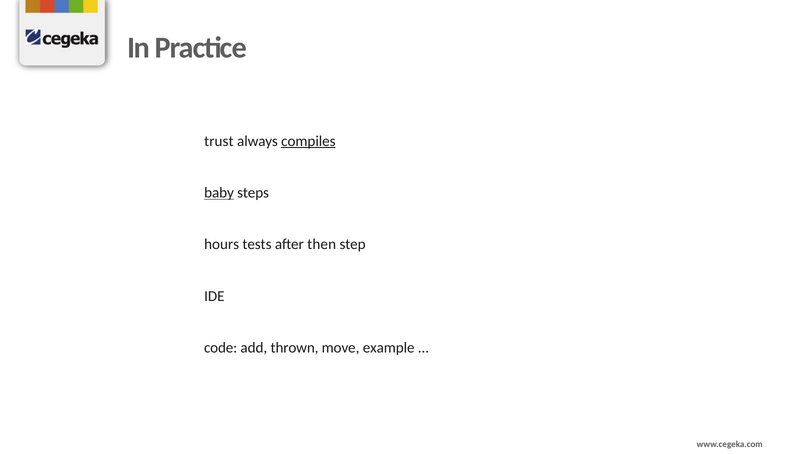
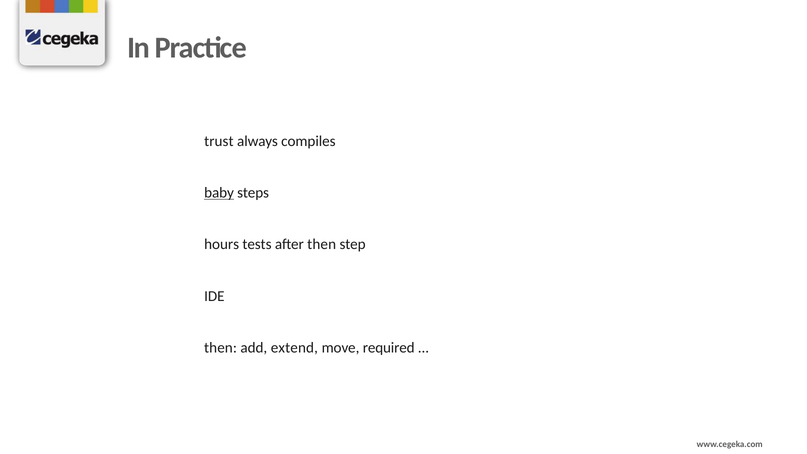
compiles underline: present -> none (308, 141)
code: code -> then (221, 348)
thrown: thrown -> extend (294, 348)
example: example -> required (389, 348)
